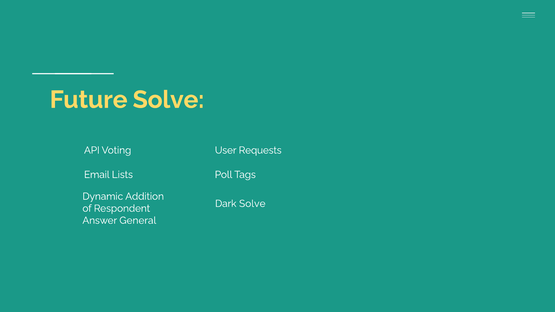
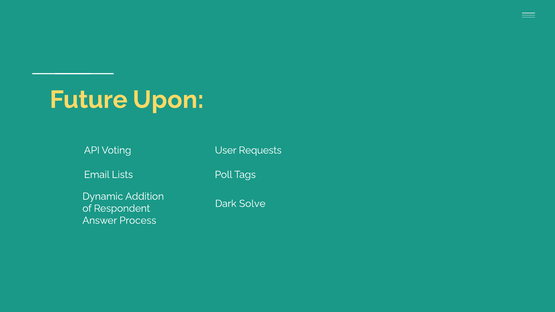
Future Solve: Solve -> Upon (168, 100)
General: General -> Process (138, 221)
